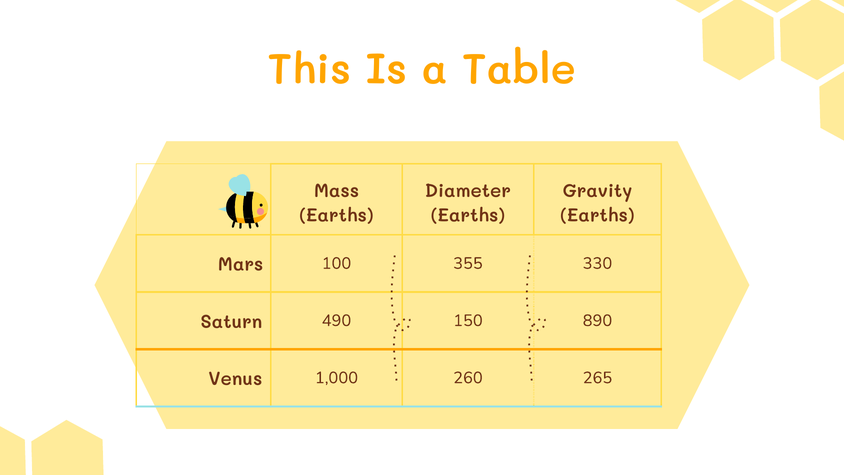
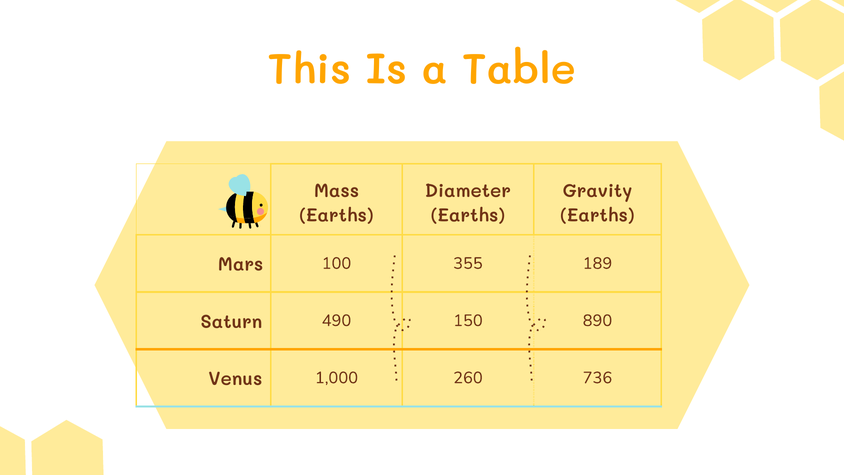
330: 330 -> 189 (597, 263)
265: 265 -> 736 (597, 378)
